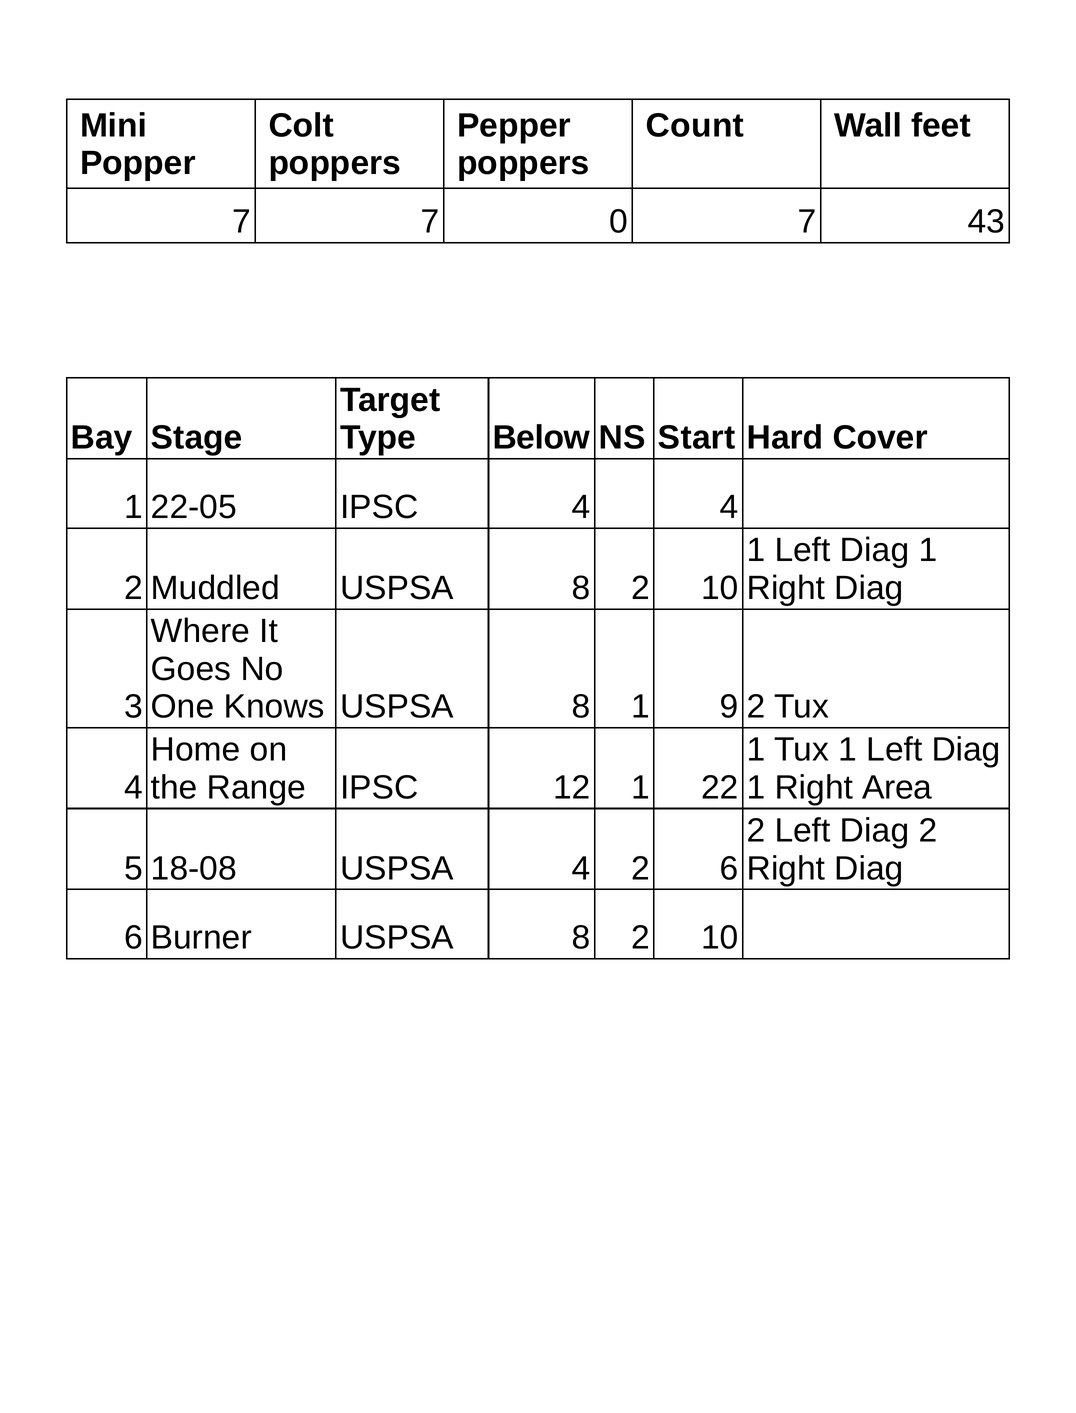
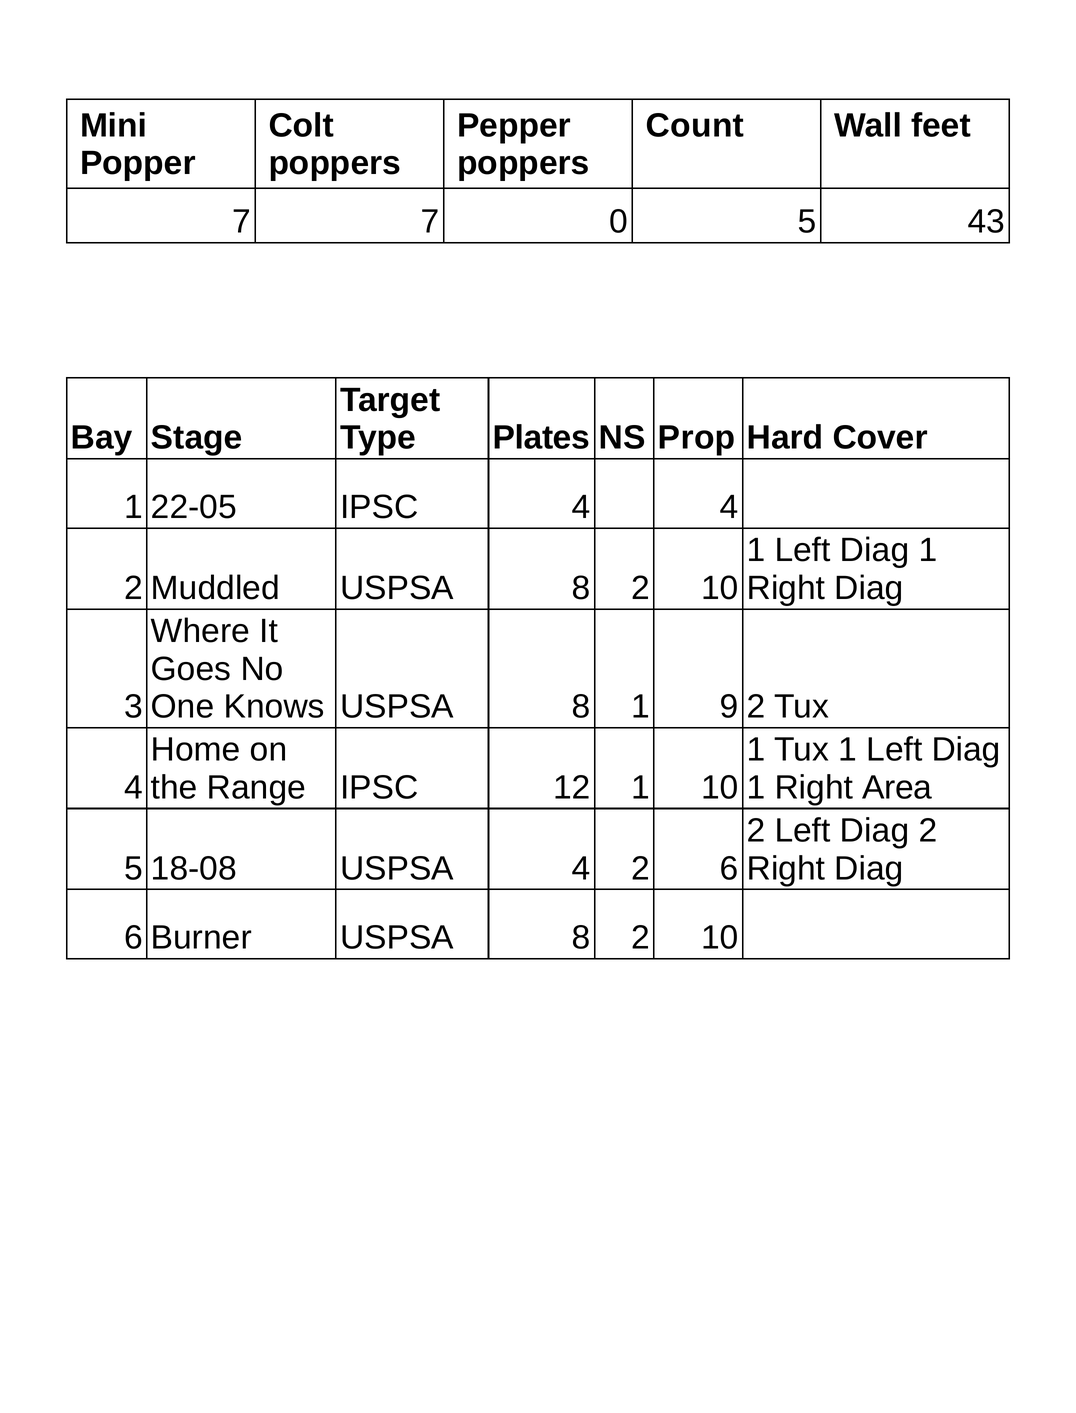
0 7: 7 -> 5 (807, 222)
Below: Below -> Plates (541, 437)
Start: Start -> Prop (697, 437)
1 22: 22 -> 10 (720, 787)
